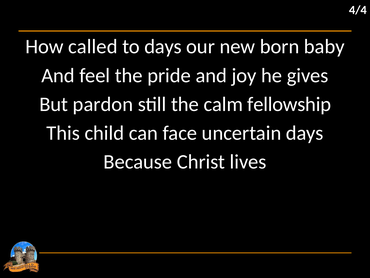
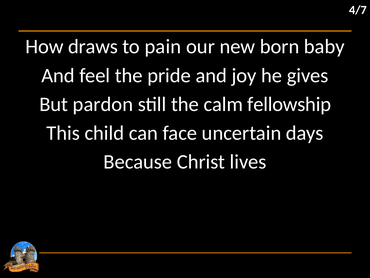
4/4: 4/4 -> 4/7 (358, 10)
called: called -> draws (93, 47)
to days: days -> pain (163, 47)
